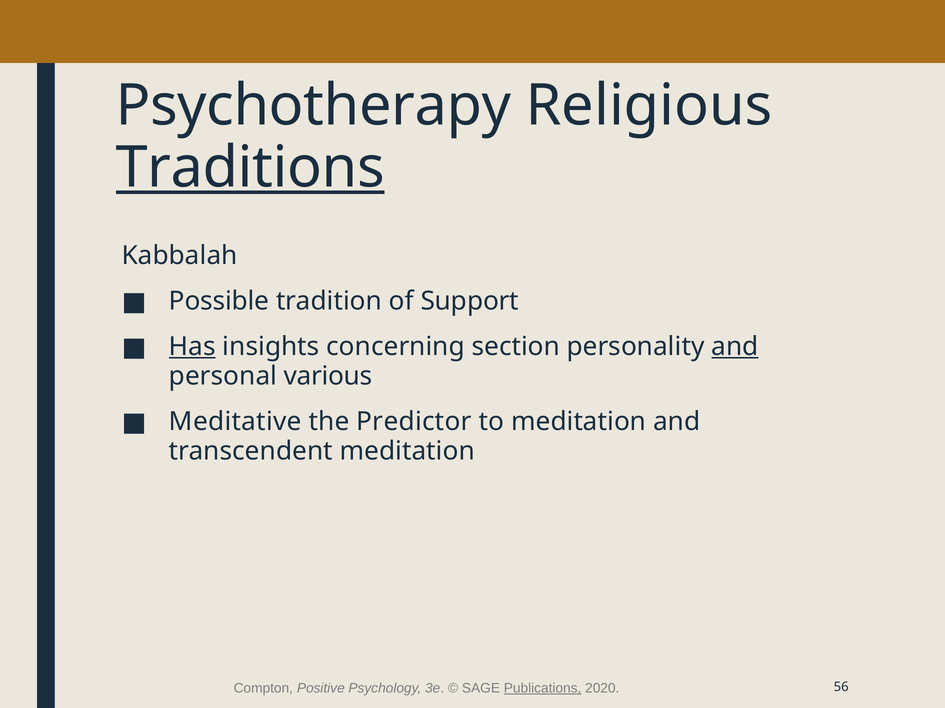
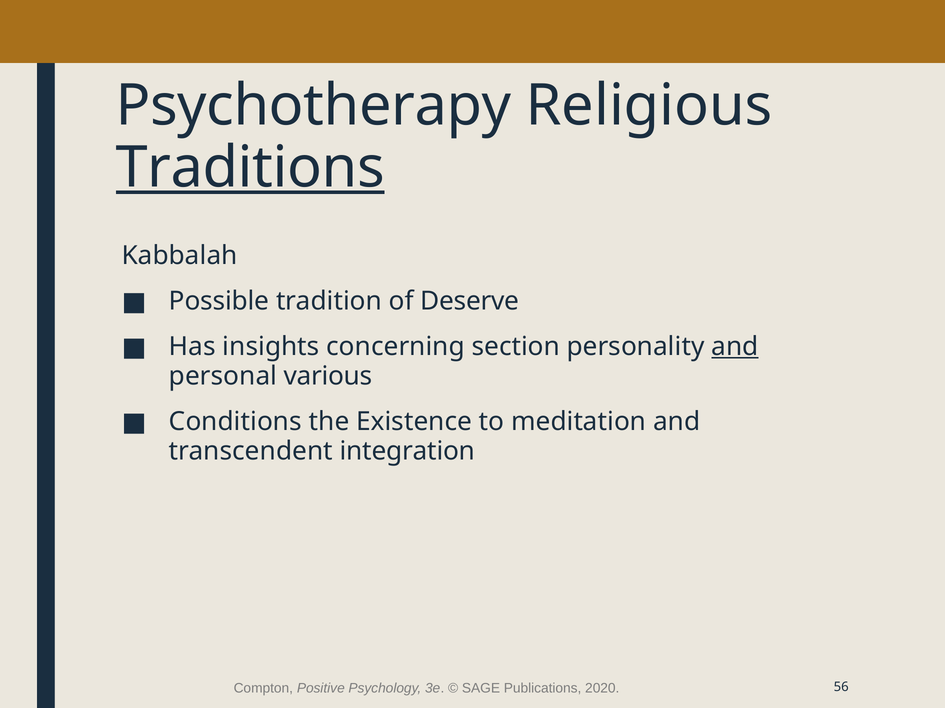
Support: Support -> Deserve (470, 301)
Has underline: present -> none (192, 347)
Meditative: Meditative -> Conditions (235, 422)
Predictor: Predictor -> Existence (414, 422)
transcendent meditation: meditation -> integration (407, 452)
Publications underline: present -> none (543, 689)
